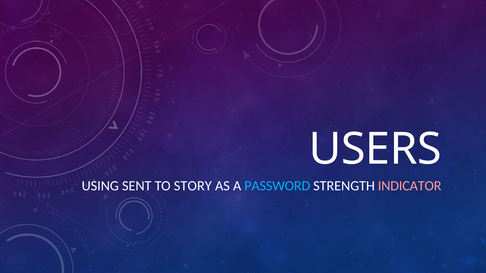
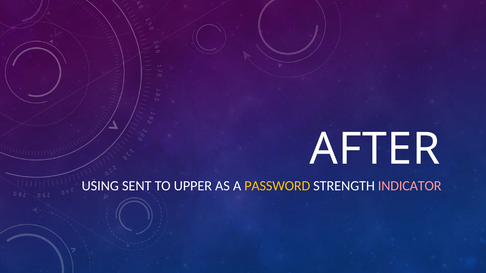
USERS: USERS -> AFTER (375, 149)
STORY: STORY -> UPPER (193, 186)
PASSWORD colour: light blue -> yellow (277, 186)
